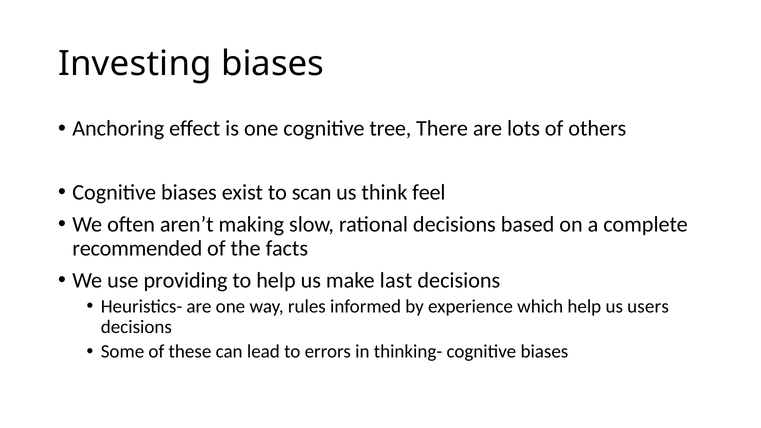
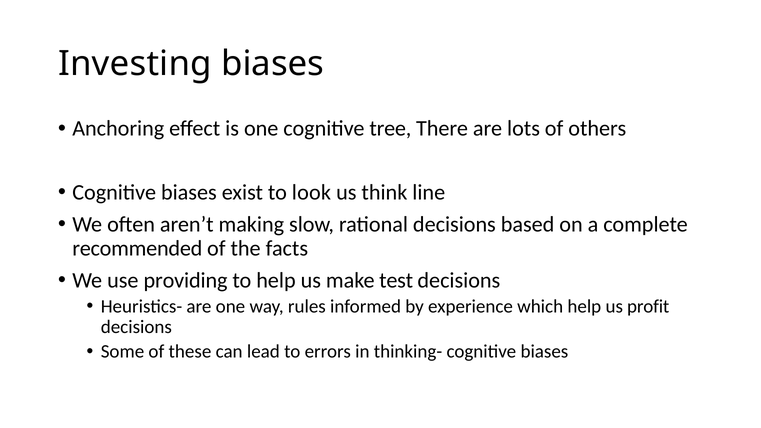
scan: scan -> look (311, 192)
feel: feel -> line (429, 192)
last: last -> test (396, 280)
users: users -> profit (648, 307)
